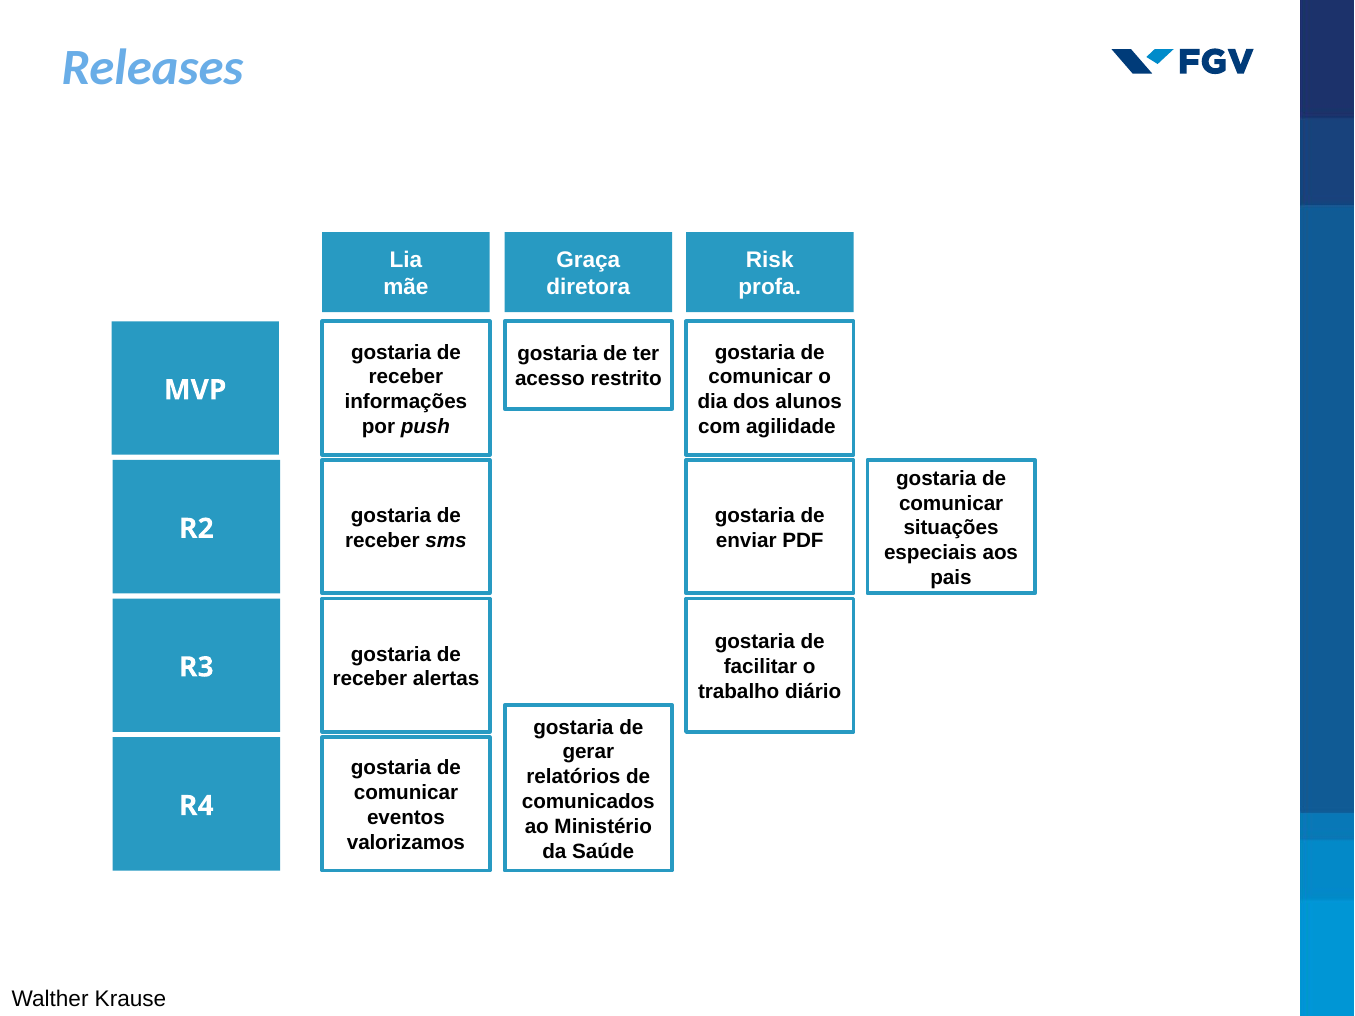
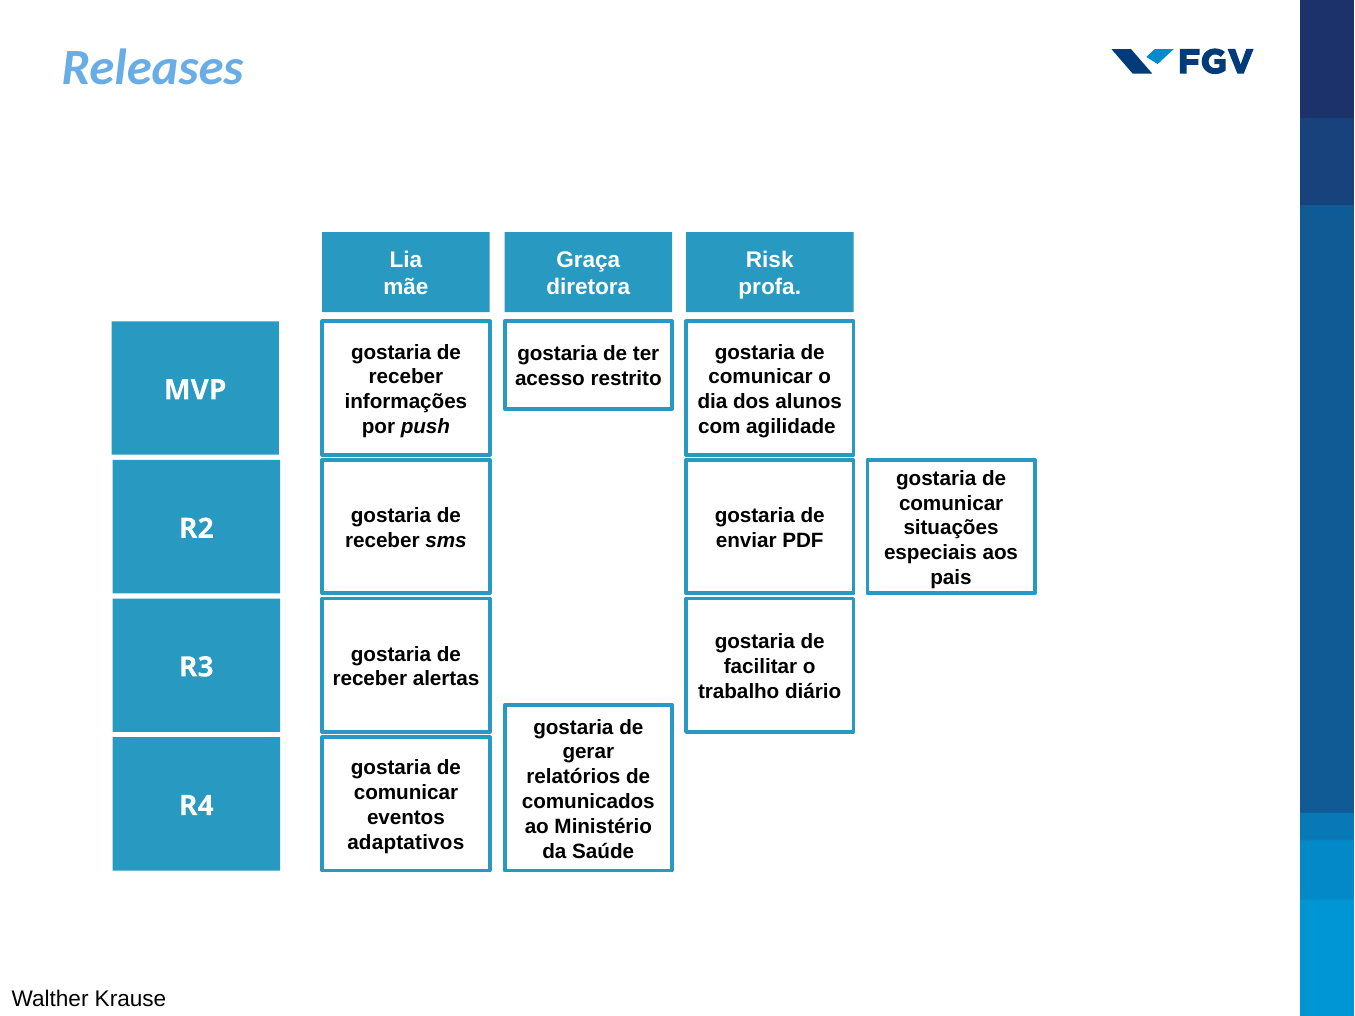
valorizamos: valorizamos -> adaptativos (406, 843)
